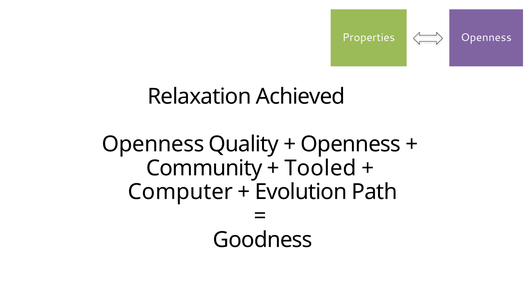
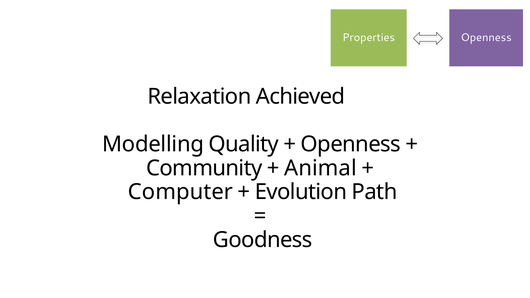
Openness: Openness -> Modelling (153, 144)
Tooled: Tooled -> Animal (320, 168)
